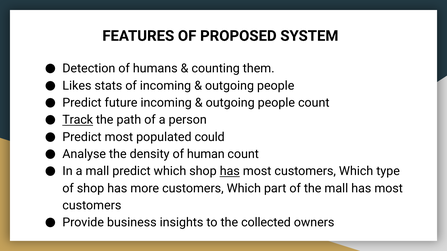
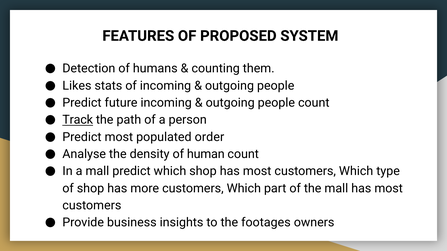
could: could -> order (209, 137)
has underline: present -> none (230, 172)
collected: collected -> footages (266, 223)
